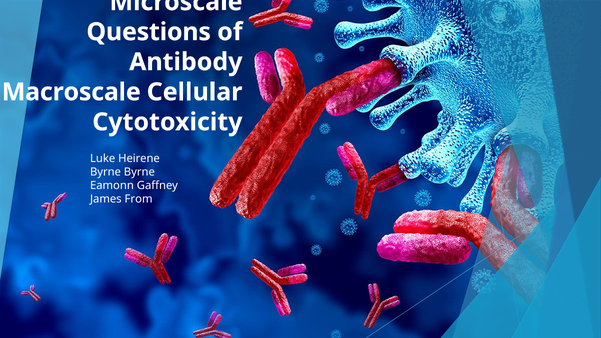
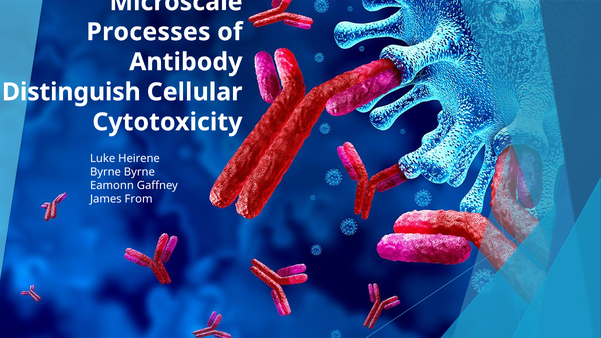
Questions: Questions -> Processes (148, 32)
Macroscale: Macroscale -> Distinguish (71, 92)
